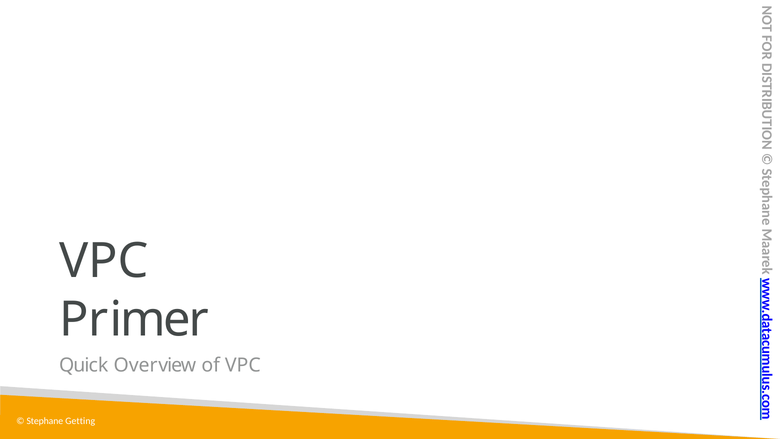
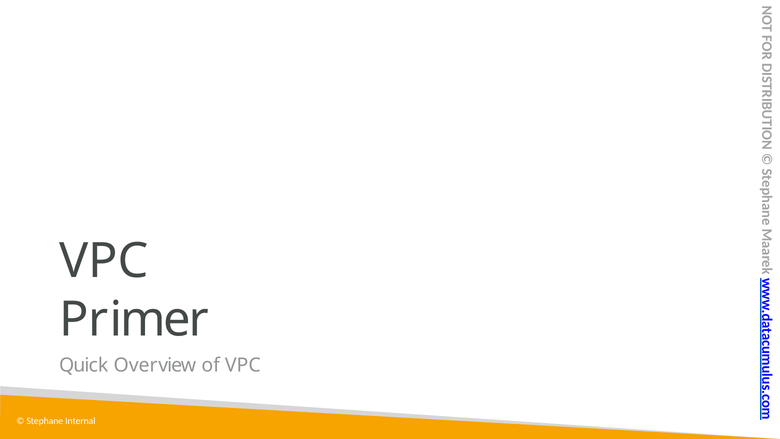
Getting: Getting -> Internal (80, 421)
